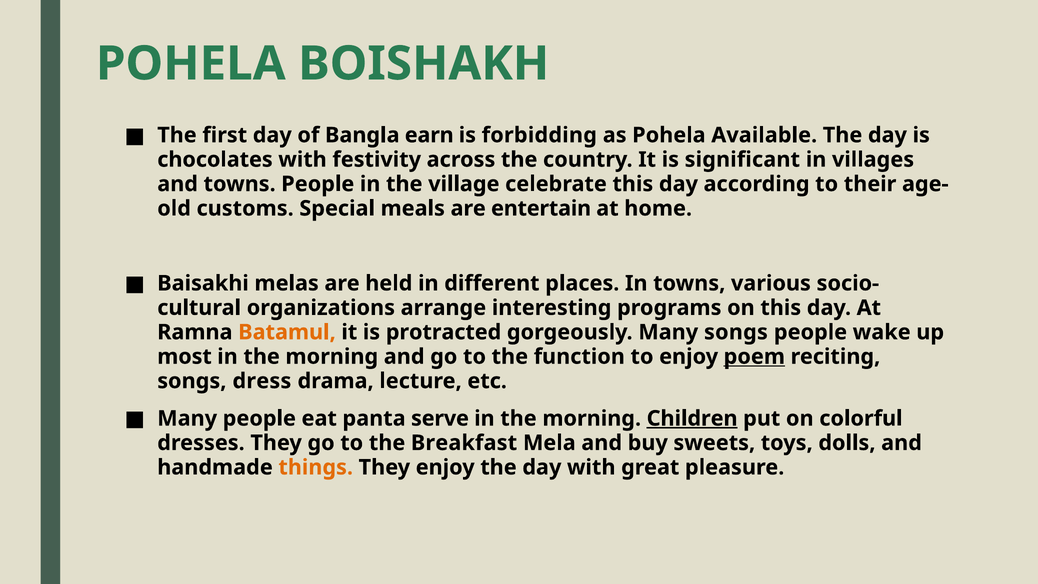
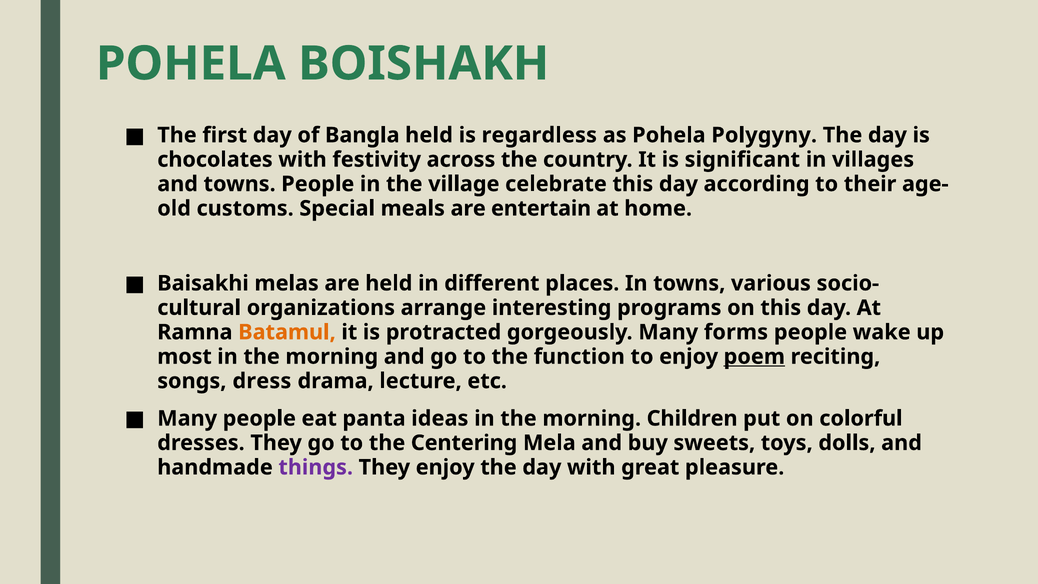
Bangla earn: earn -> held (429, 135)
forbidding: forbidding -> regardless (539, 135)
Available: Available -> Polygyny (764, 135)
Many songs: songs -> forms (736, 332)
serve: serve -> ideas (440, 418)
Children underline: present -> none (692, 418)
Breakfast: Breakfast -> Centering (464, 443)
things colour: orange -> purple (316, 467)
